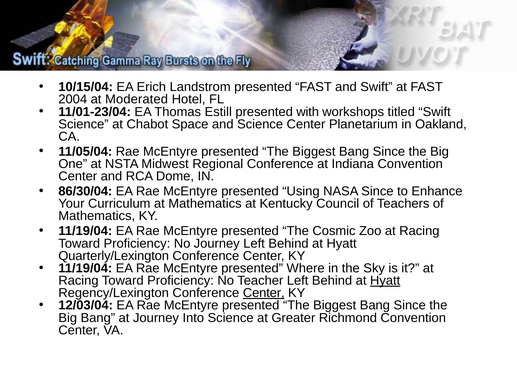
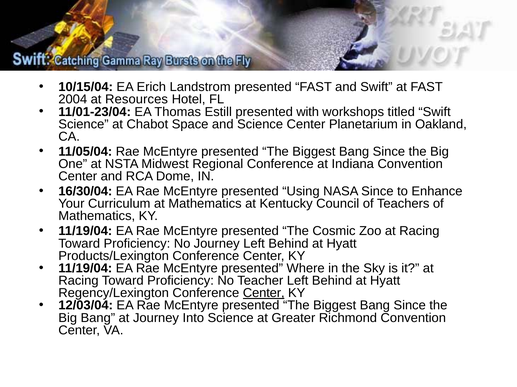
Moderated: Moderated -> Resources (137, 100)
86/30/04: 86/30/04 -> 16/30/04 (85, 192)
Quarterly/Lexington: Quarterly/Lexington -> Products/Lexington (114, 256)
Hyatt underline: present -> none (385, 281)
